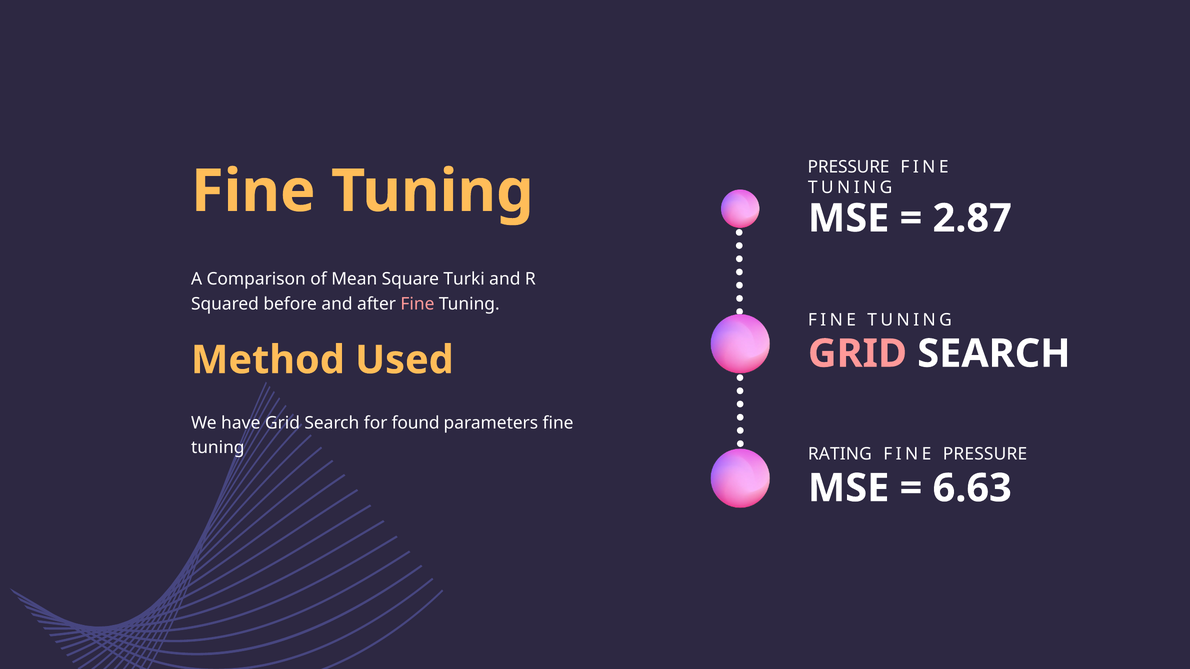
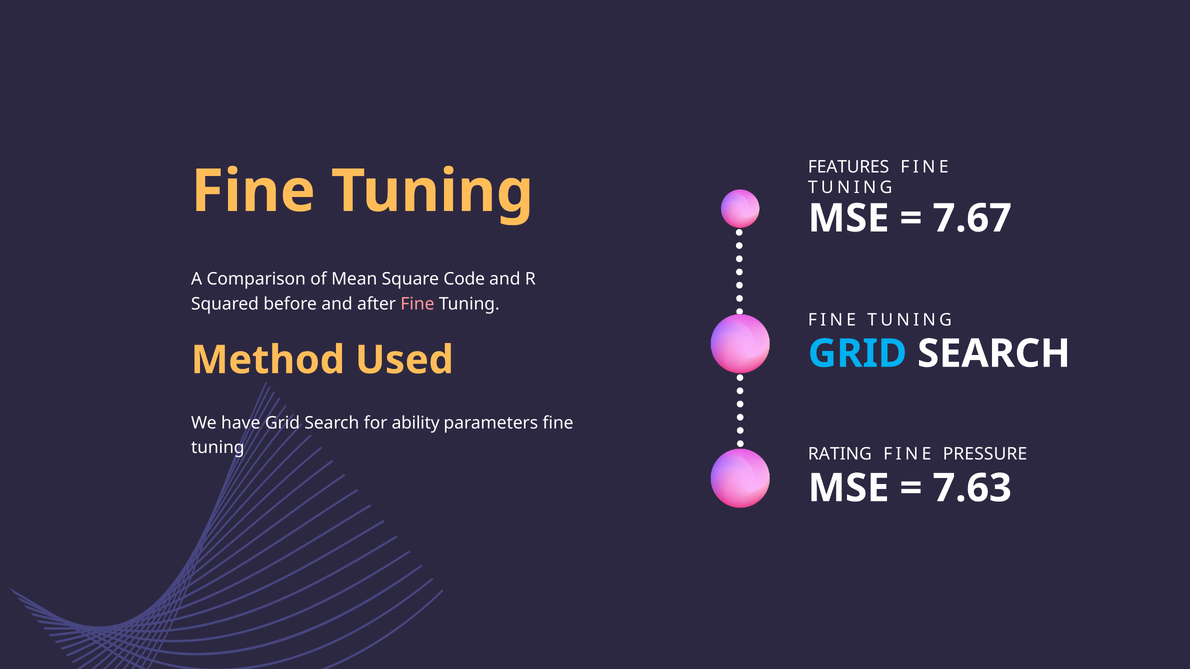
PRESSURE: PRESSURE -> FEATURES (849, 167)
2.87: 2.87 -> 7.67 (972, 218)
Turki: Turki -> Code (464, 279)
GRID colour: pink -> light blue (857, 354)
found: found -> ability (416, 423)
6.63: 6.63 -> 7.63 (972, 488)
